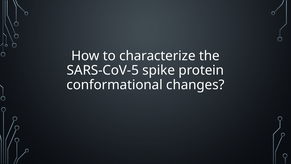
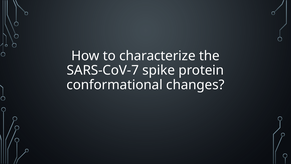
SARS-CoV-5: SARS-CoV-5 -> SARS-CoV-7 (103, 70)
